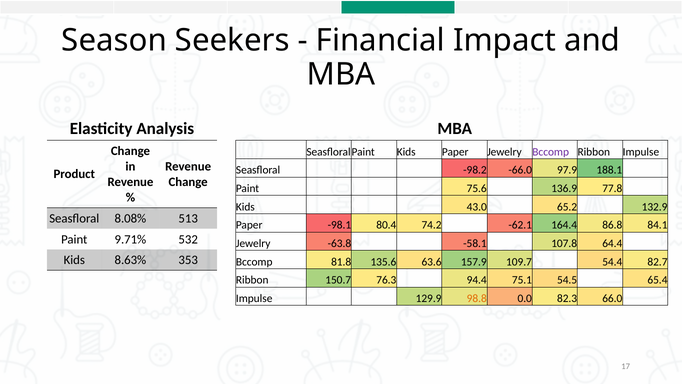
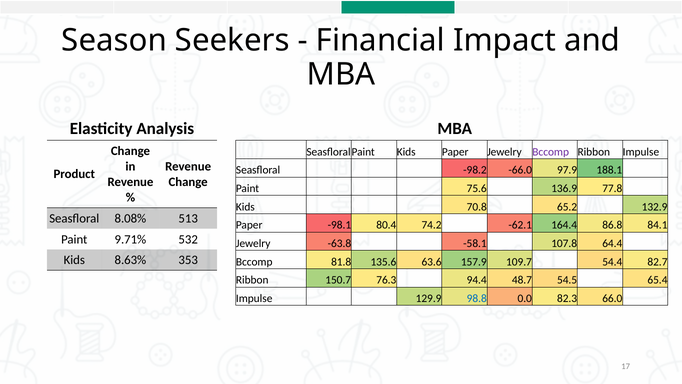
43.0: 43.0 -> 70.8 (477, 207)
75.1: 75.1 -> 48.7 (522, 280)
98.8 colour: orange -> blue (477, 298)
